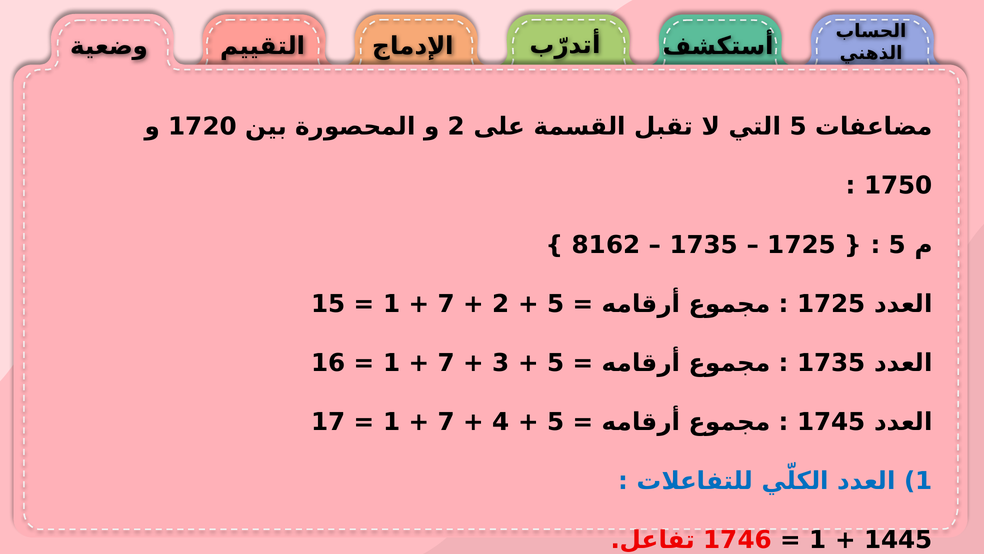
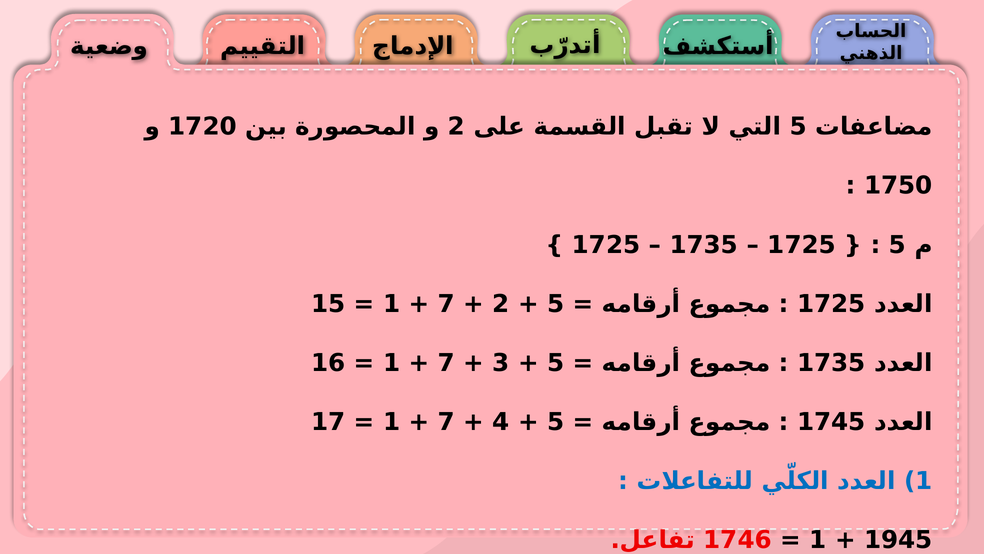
8162: 8162 -> 1725 (606, 245)
1445: 1445 -> 1945 (898, 540)
